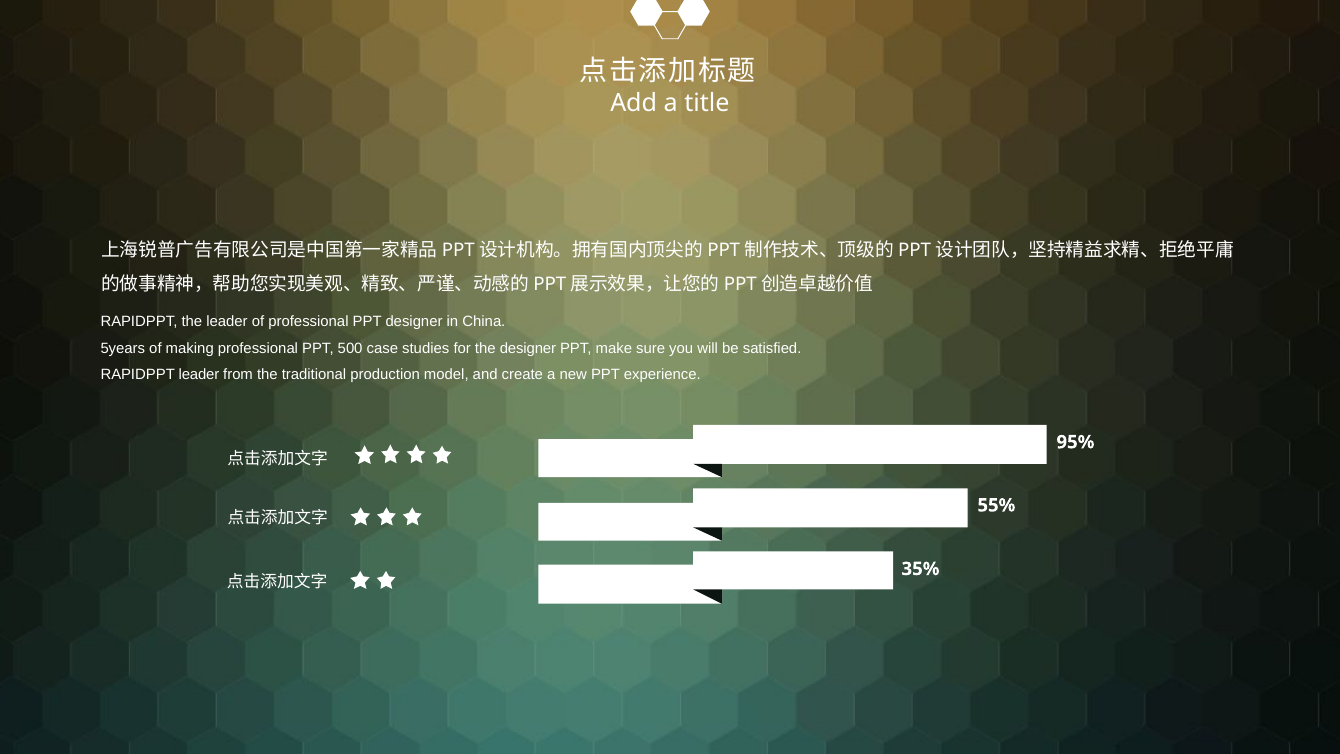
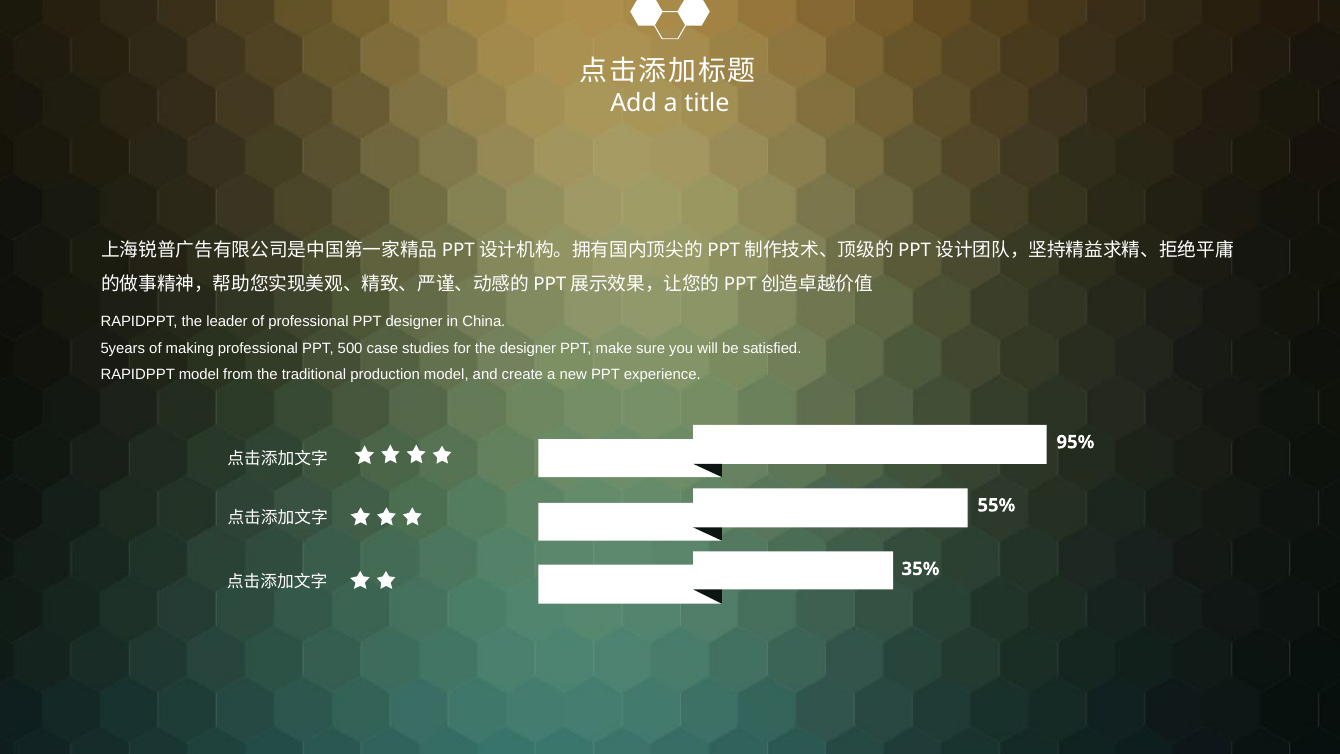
RAPIDPPT leader: leader -> model (199, 375)
